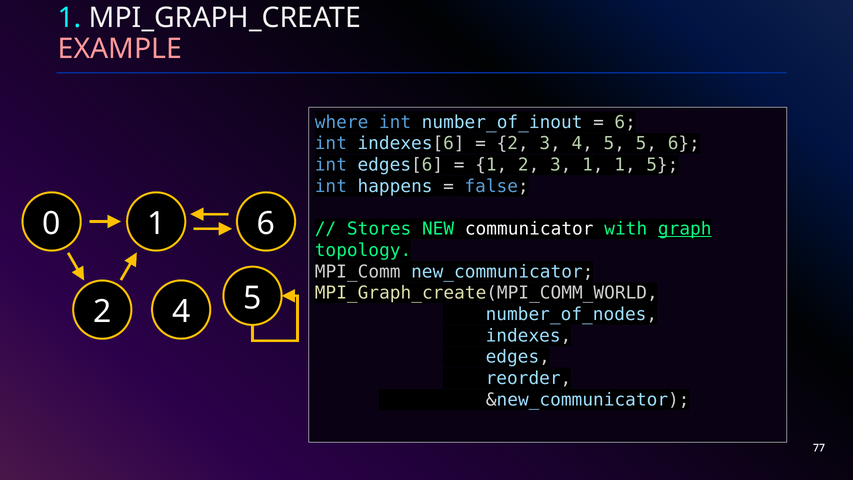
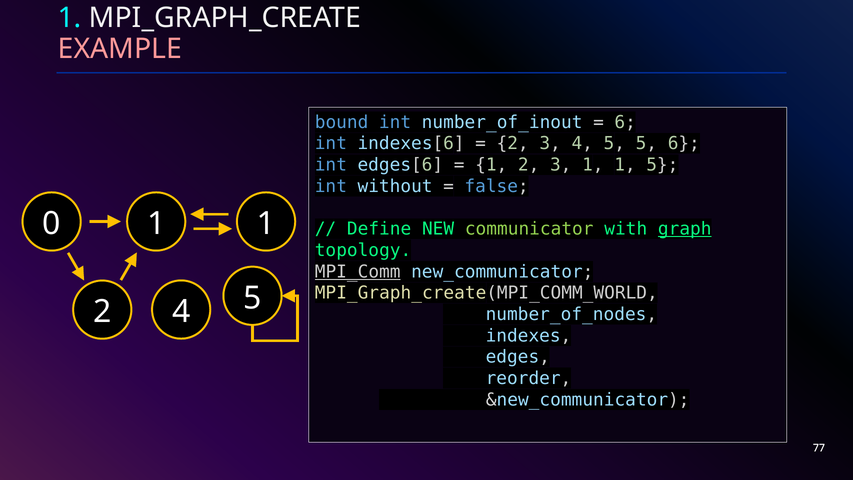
where: where -> bound (342, 122)
happens: happens -> without (395, 186)
0 1 6: 6 -> 1 (266, 224)
Stores: Stores -> Define (379, 229)
communicator colour: white -> light green (529, 229)
MPI_Comm underline: none -> present (358, 272)
